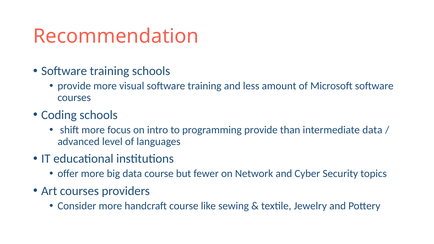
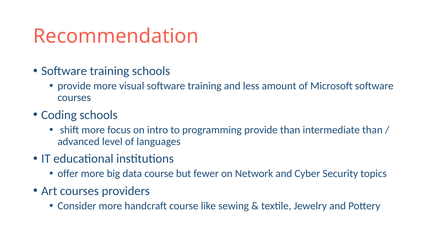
intermediate data: data -> than (372, 130)
